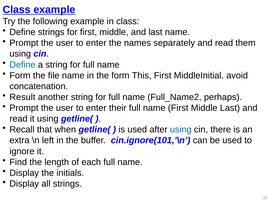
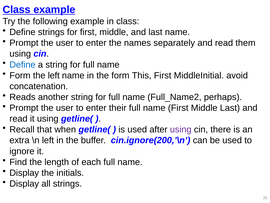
the file: file -> left (54, 75)
Result: Result -> Reads (22, 97)
using colour: blue -> purple (181, 129)
cin.ignore(101,’\n: cin.ignore(101,’\n -> cin.ignore(200,’\n (151, 140)
